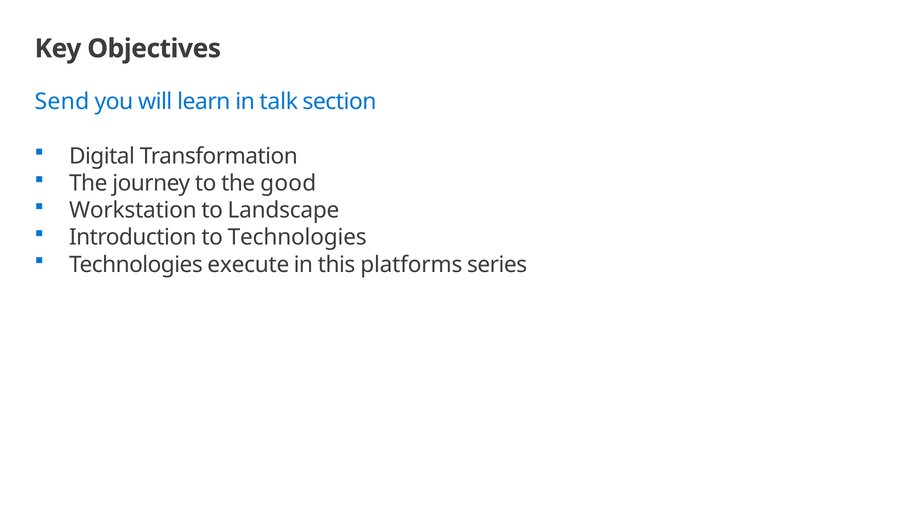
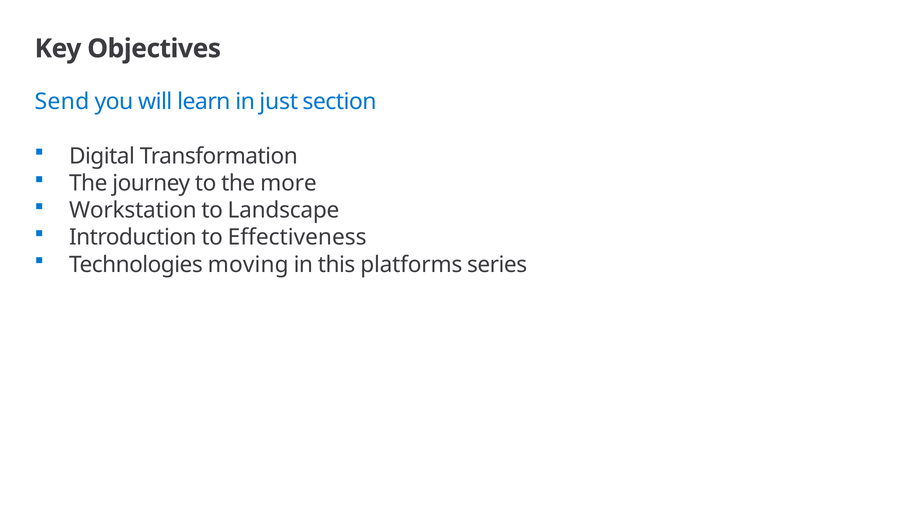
talk: talk -> just (279, 102)
good: good -> more (288, 183)
to Technologies: Technologies -> Effectiveness (297, 237)
execute: execute -> moving (248, 265)
